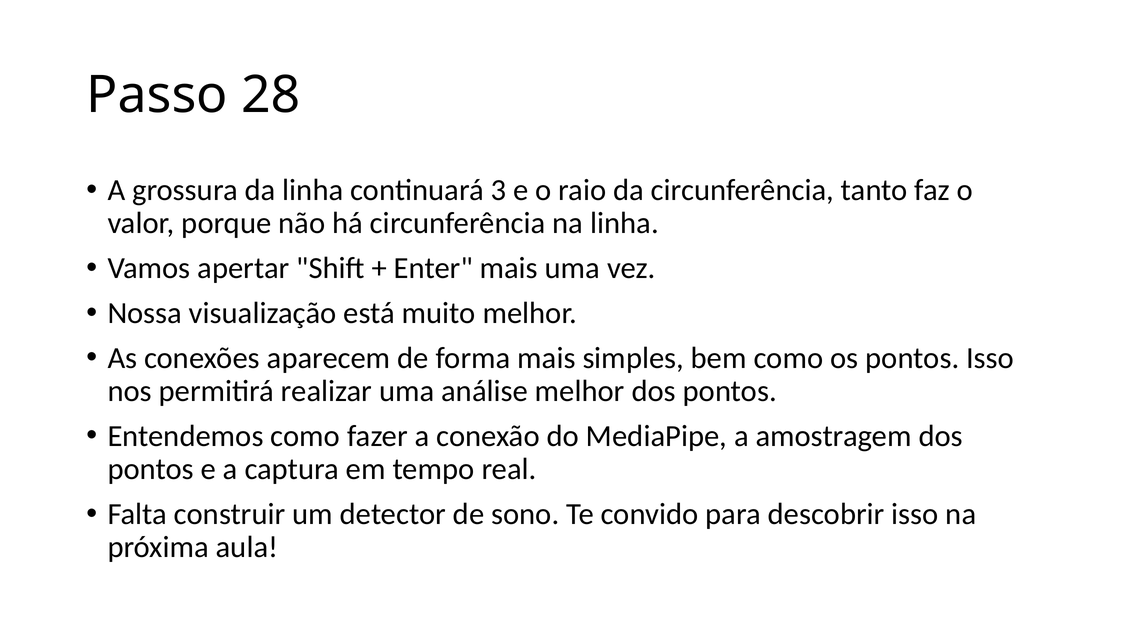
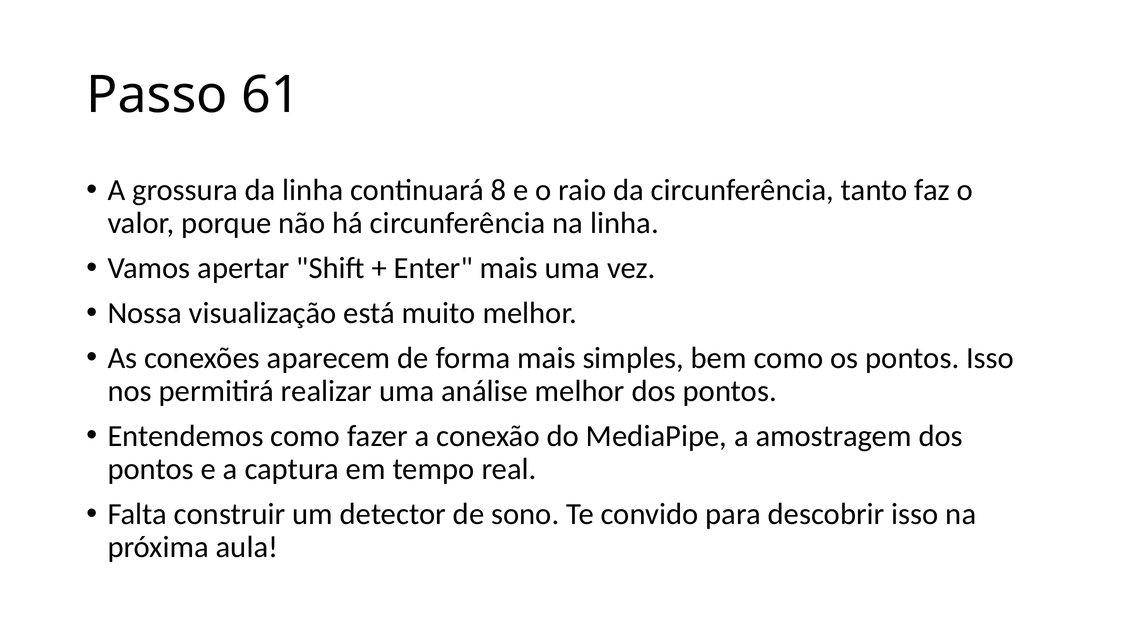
28: 28 -> 61 (271, 95)
3: 3 -> 8 (498, 190)
